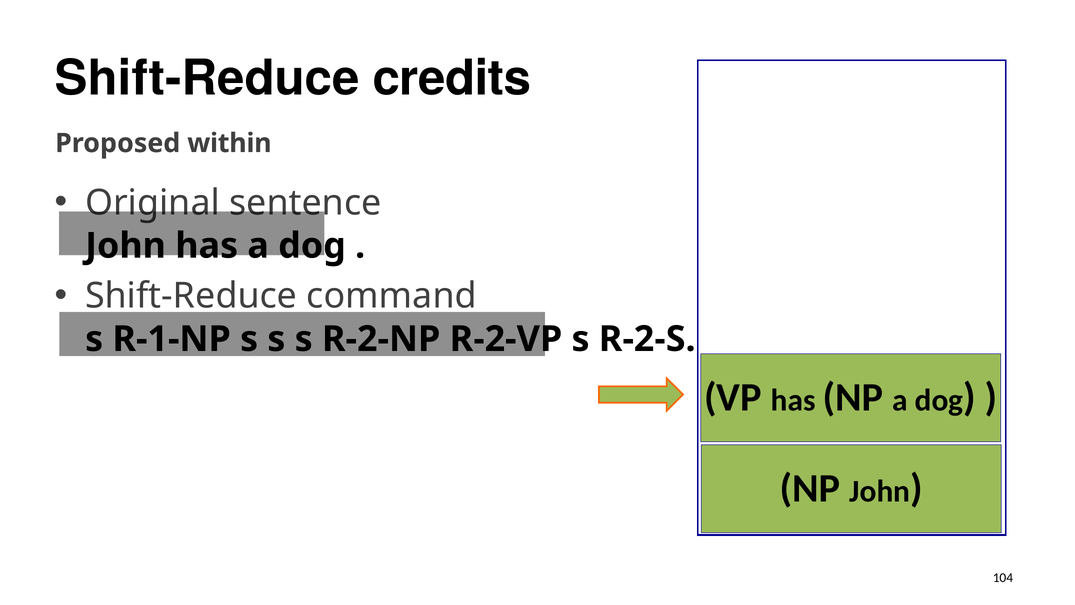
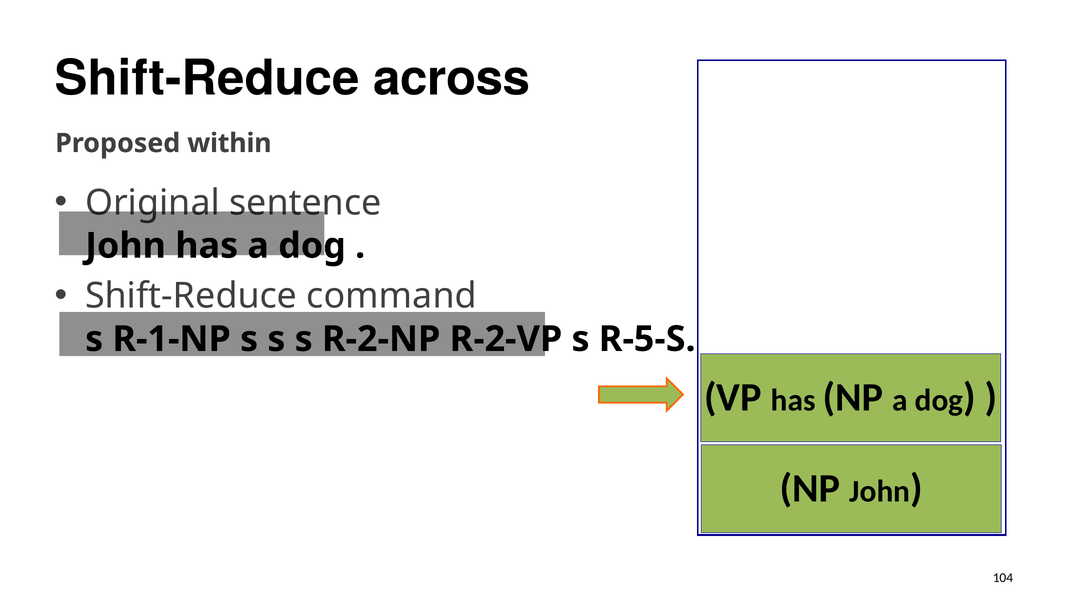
credits: credits -> across (452, 78)
R-2-S: R-2-S -> R-5-S (647, 339)
